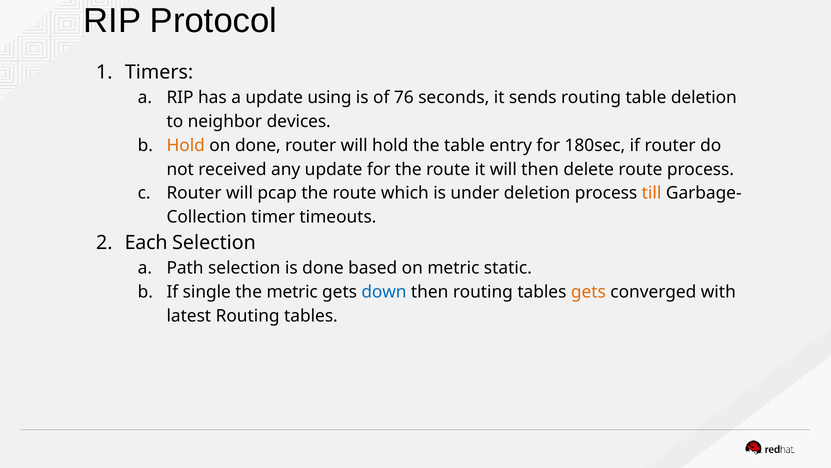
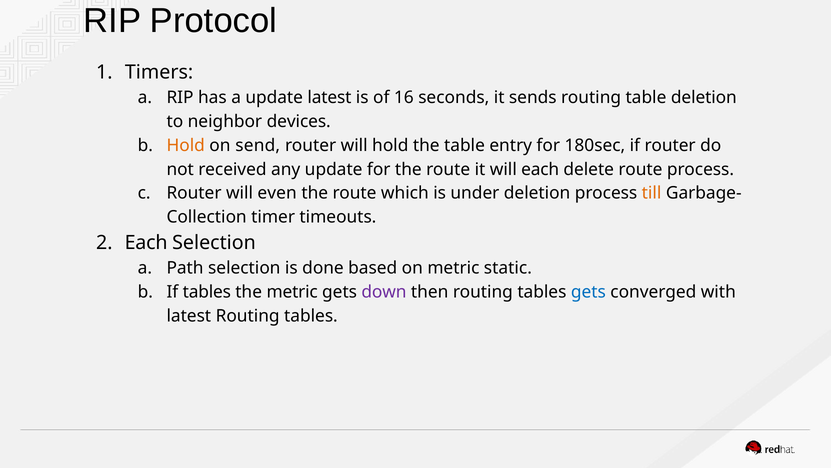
update using: using -> latest (329, 97)
76: 76 -> 16 (404, 97)
on done: done -> send (258, 145)
will then: then -> each (540, 169)
pcap: pcap -> even (277, 193)
If single: single -> tables (207, 292)
down colour: blue -> purple (384, 292)
gets colour: orange -> blue (588, 292)
